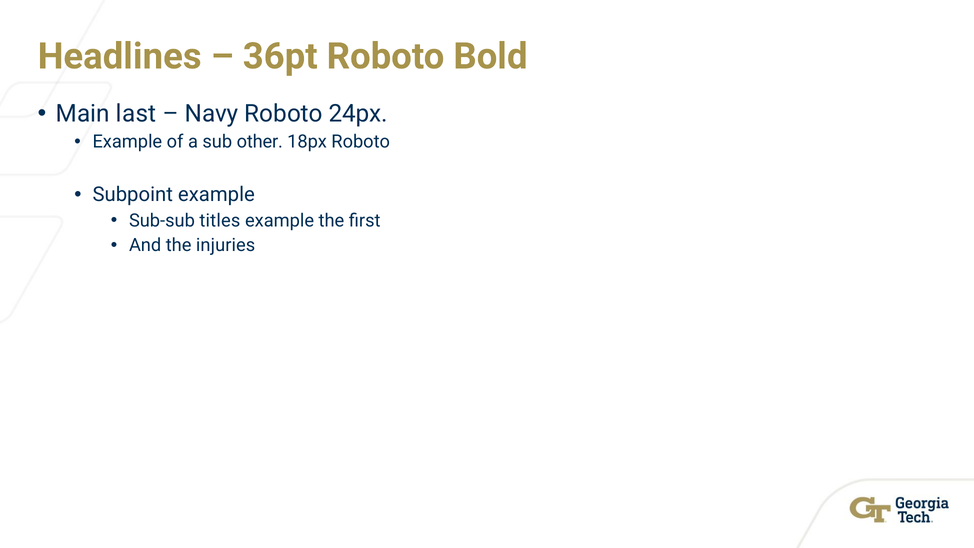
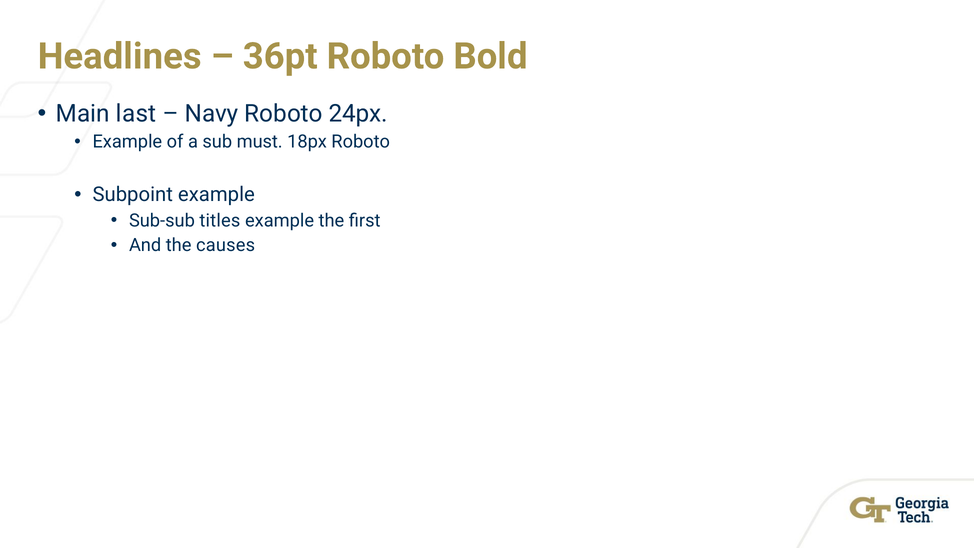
other: other -> must (260, 142)
injuries: injuries -> causes (226, 245)
